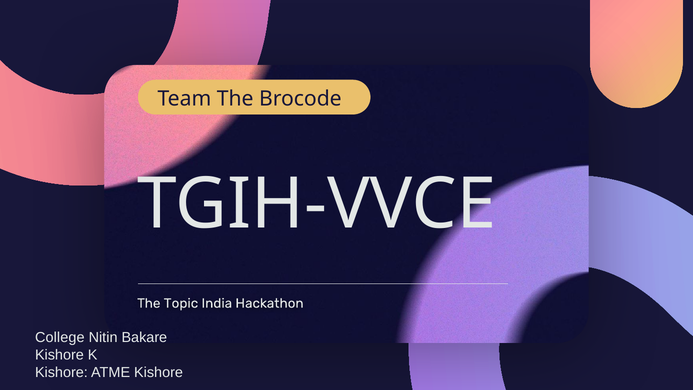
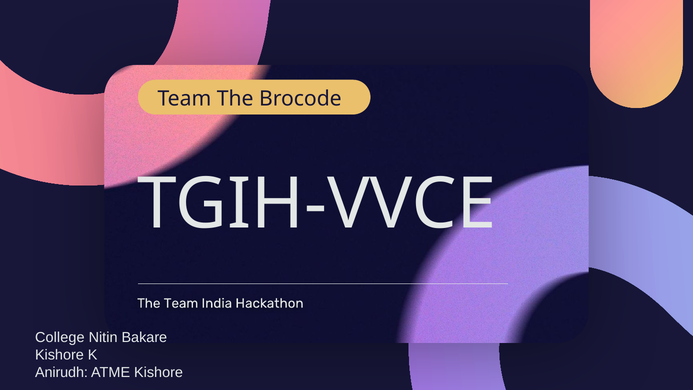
The Topic: Topic -> Team (181, 303)
Kishore: Kishore -> Anirudh (61, 372)
